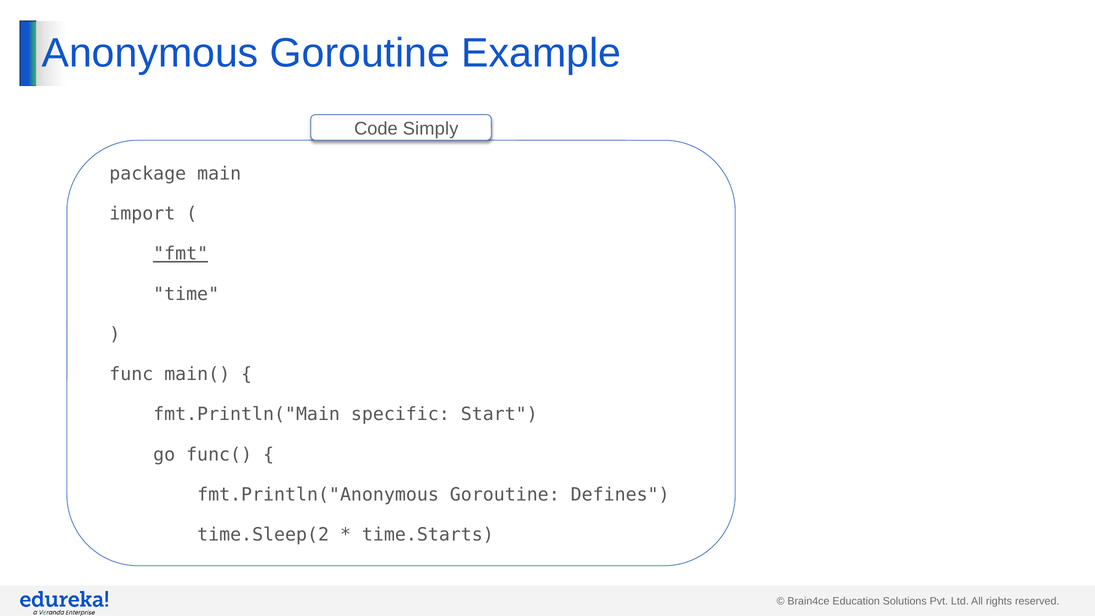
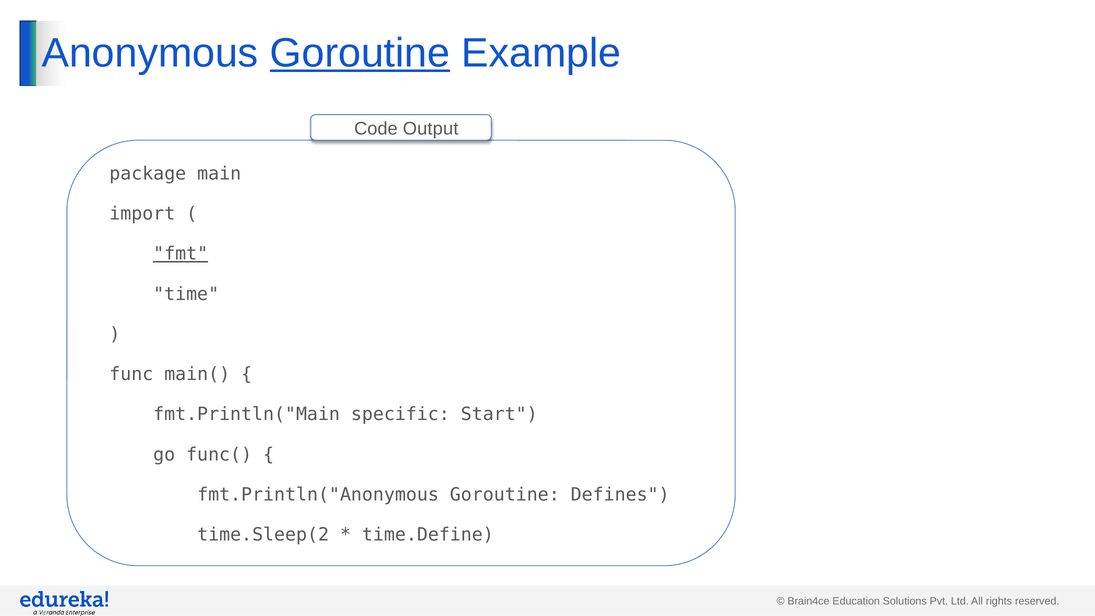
Goroutine underline: none -> present (360, 53)
Simply: Simply -> Output (431, 129)
time.Starts: time.Starts -> time.Define (428, 535)
